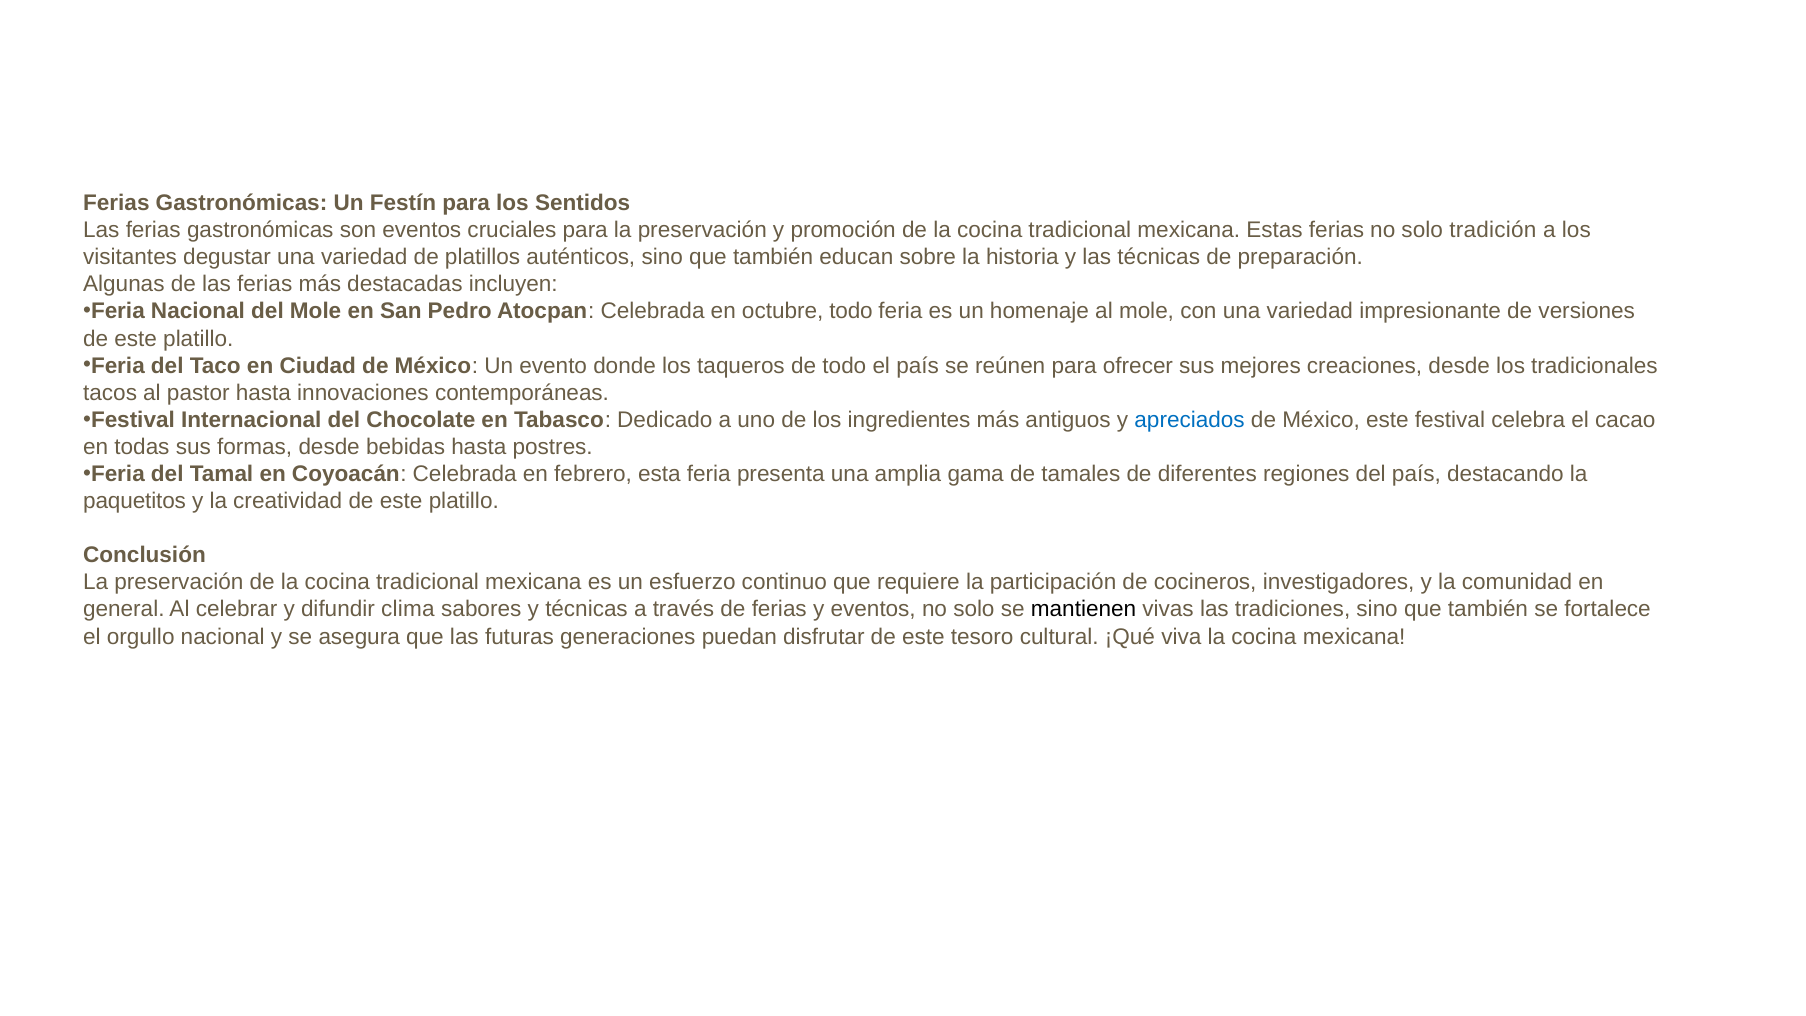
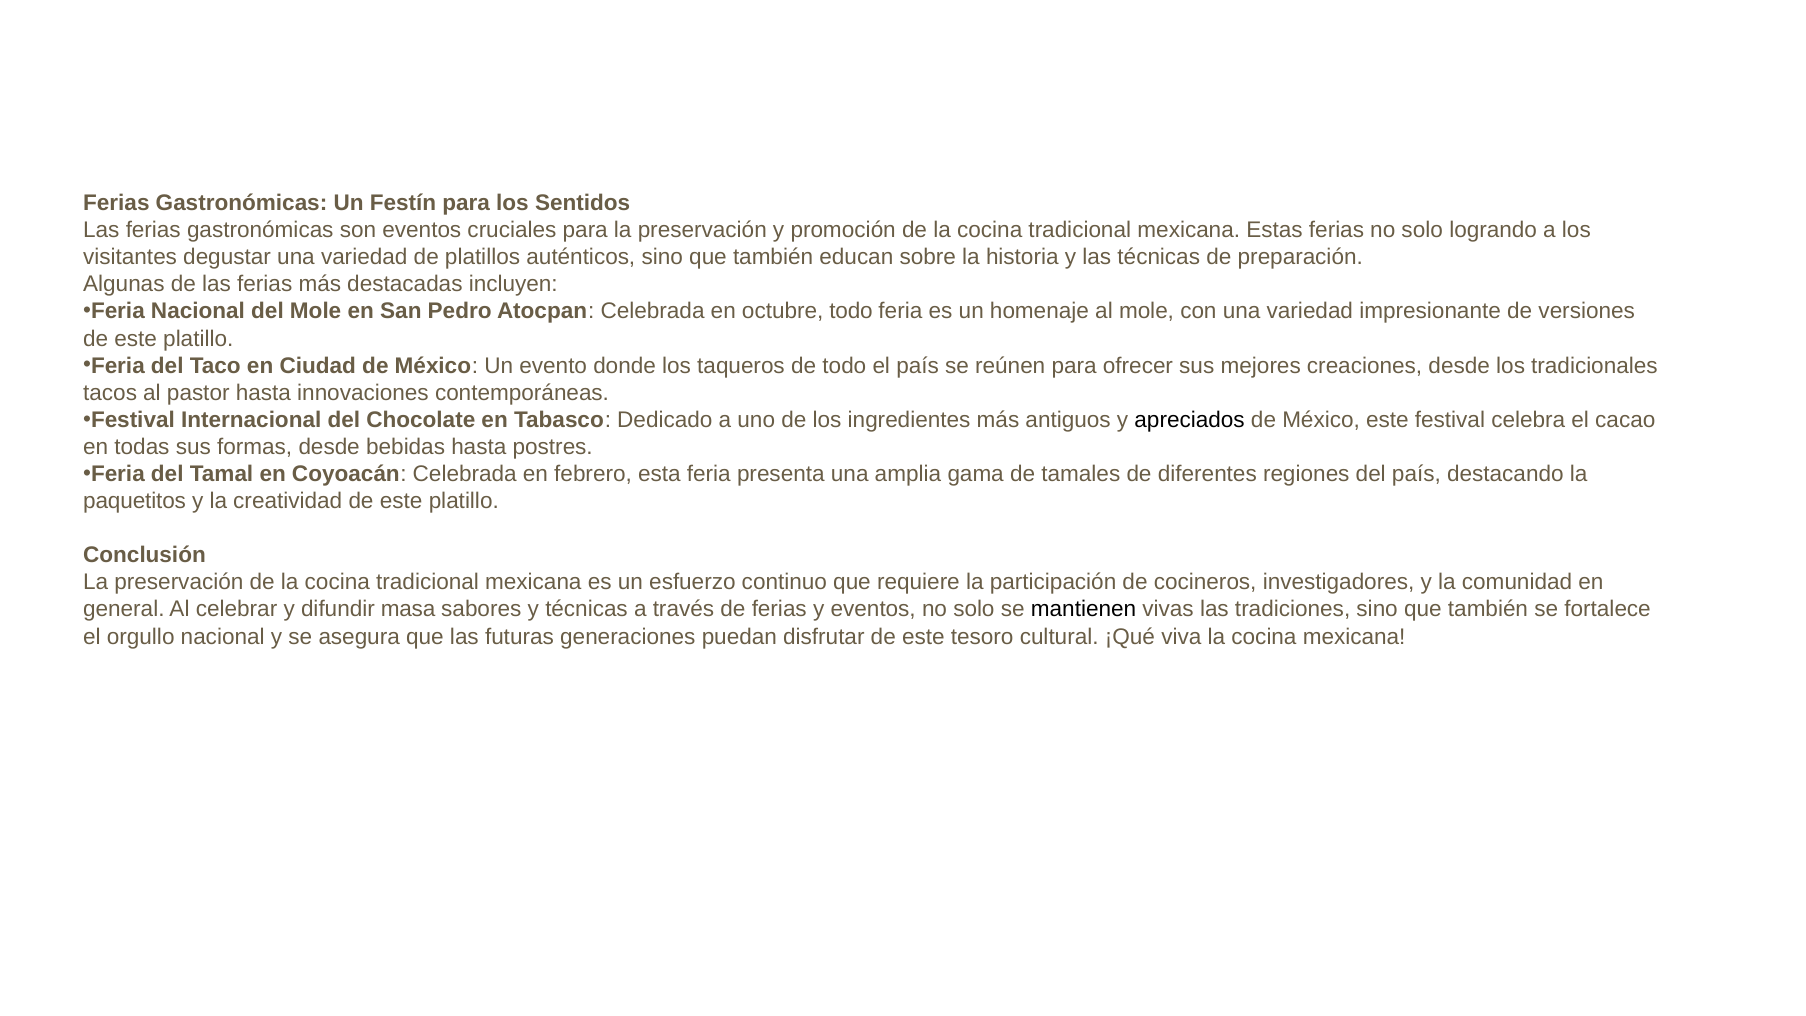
tradición: tradición -> logrando (1493, 230)
apreciados colour: blue -> black (1190, 420)
clima: clima -> masa (408, 609)
